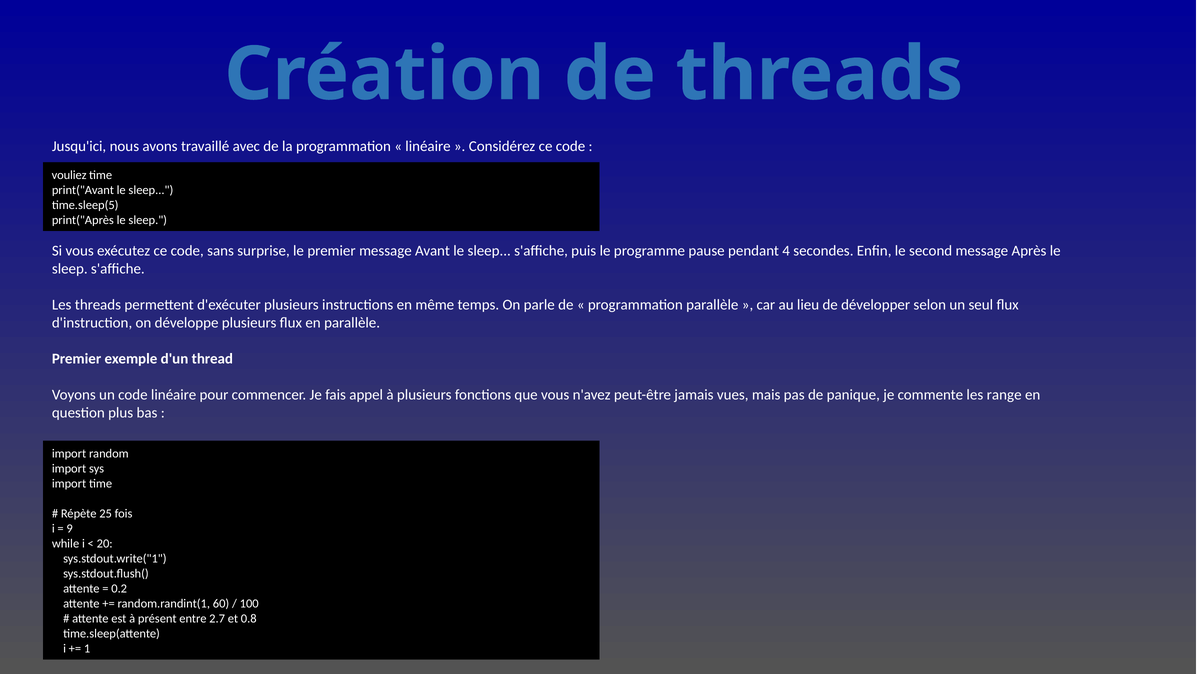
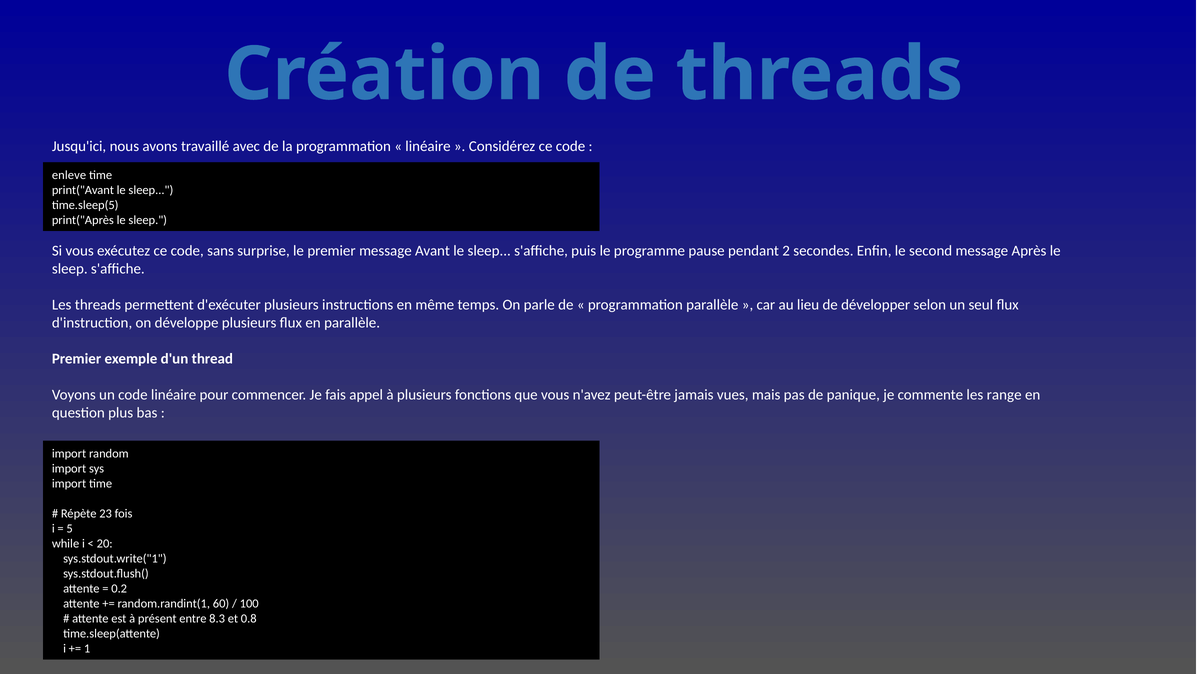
vouliez: vouliez -> enleve (69, 175)
4: 4 -> 2 (786, 251)
25: 25 -> 23 (106, 514)
9: 9 -> 5 (70, 529)
2.7: 2.7 -> 8.3 (217, 619)
